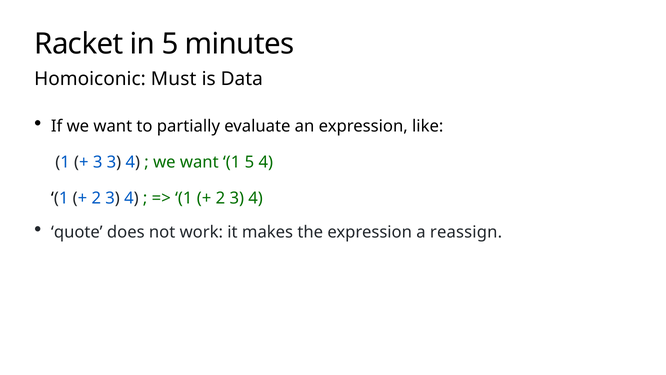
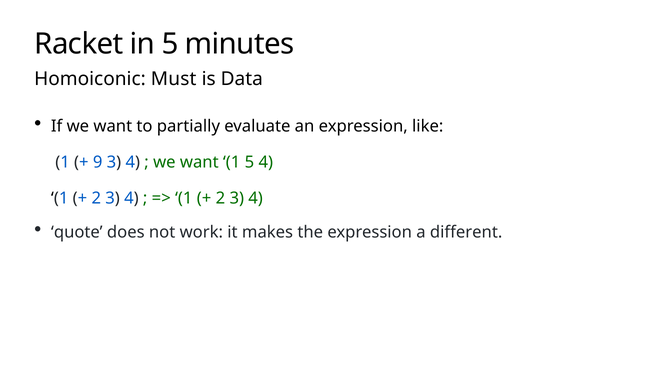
3: 3 -> 9 (98, 162)
reassign: reassign -> different (466, 232)
